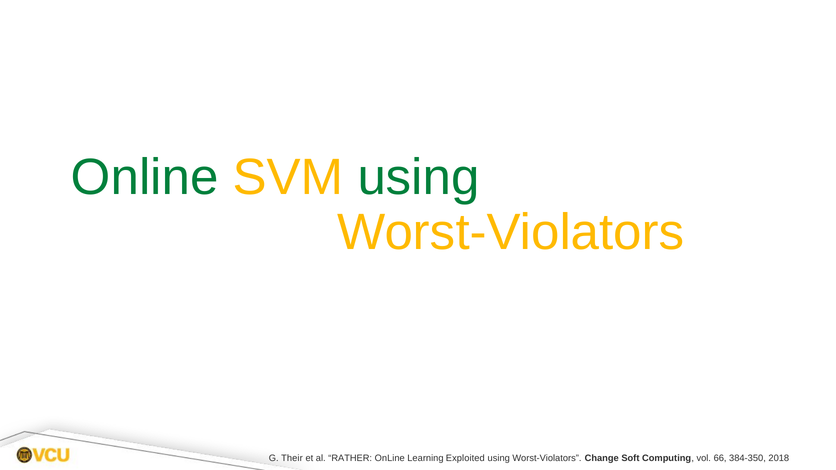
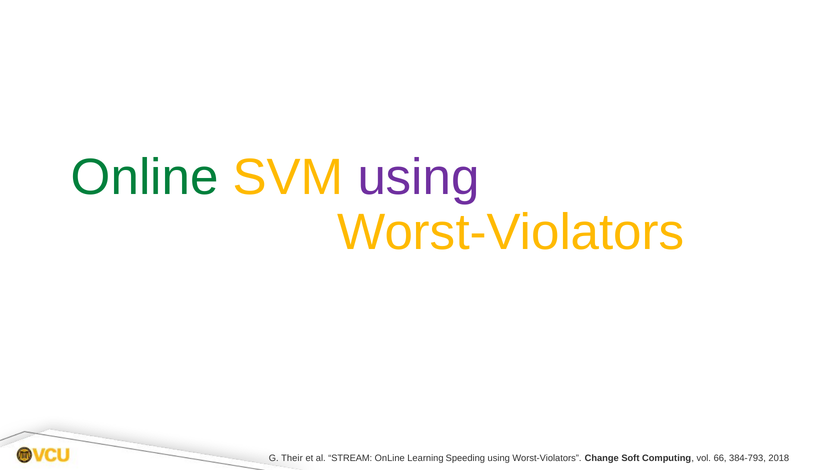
using colour: green -> purple (419, 177)
RATHER: RATHER -> STREAM (350, 459)
Exploited: Exploited -> Speeding (465, 459)
384-350: 384-350 -> 384-793 (747, 459)
